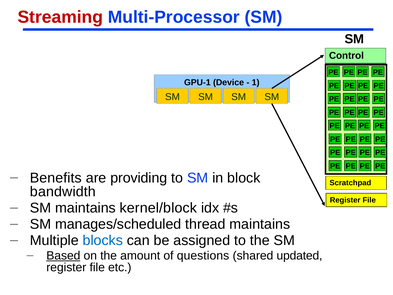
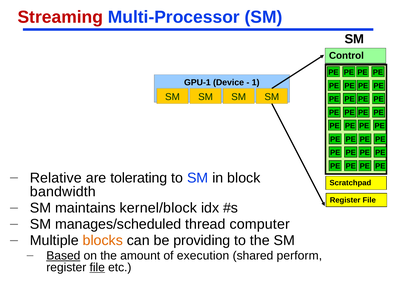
Benefits: Benefits -> Relative (56, 178)
providing: providing -> tolerating (139, 178)
thread maintains: maintains -> computer (260, 224)
blocks colour: blue -> orange (103, 240)
assigned: assigned -> providing (202, 240)
questions: questions -> execution (203, 255)
updated: updated -> perform (299, 255)
file underline: none -> present (97, 267)
